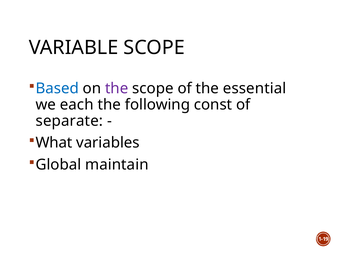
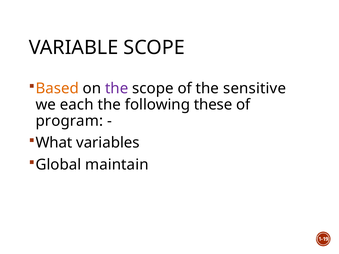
Based colour: blue -> orange (57, 88)
essential: essential -> sensitive (255, 88)
const: const -> these (213, 105)
separate: separate -> program (69, 121)
